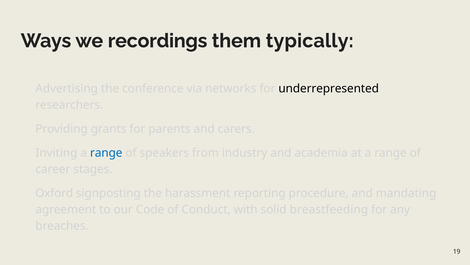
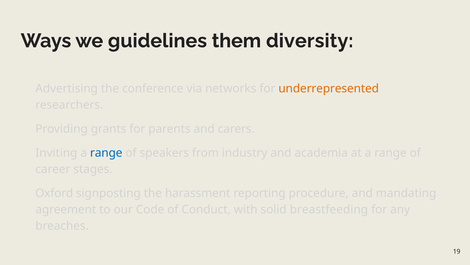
recordings: recordings -> guidelines (157, 41)
typically: typically -> diversity (310, 41)
underrepresented colour: black -> orange (329, 88)
